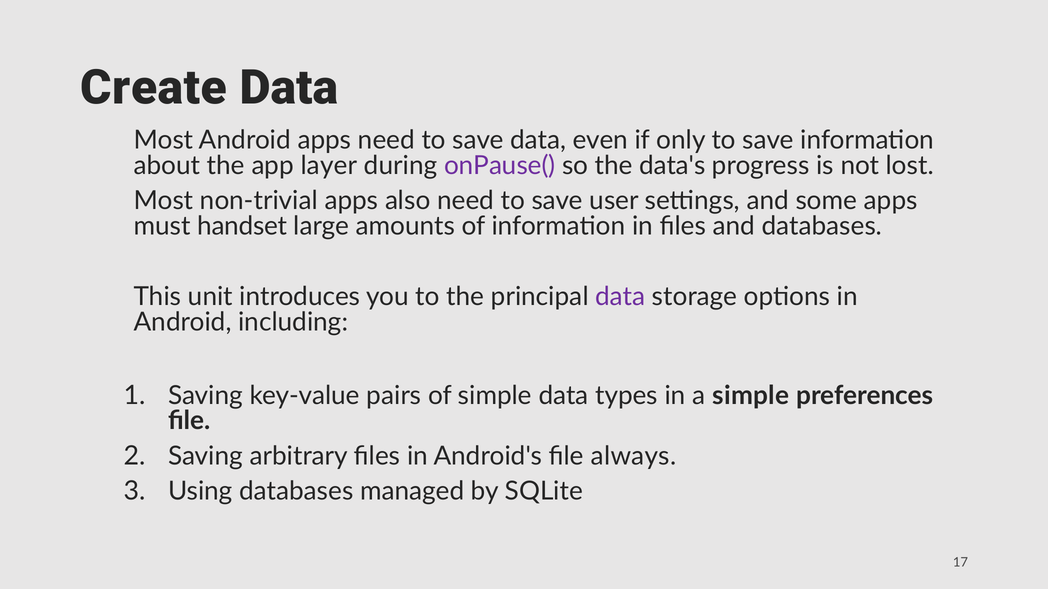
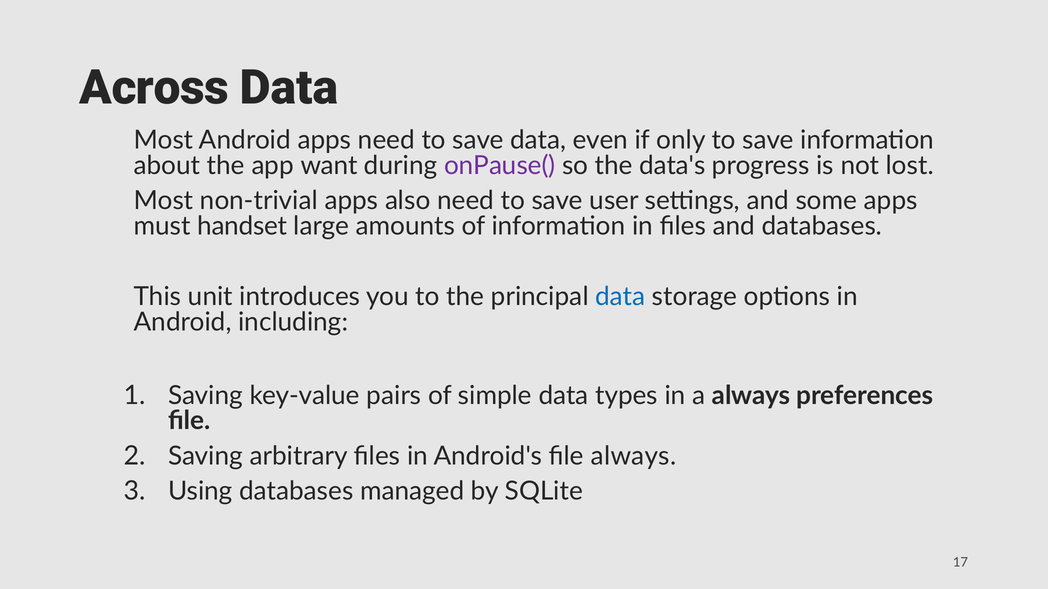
Create: Create -> Across (154, 88)
layer: layer -> want (329, 166)
data colour: purple -> blue (620, 297)
a simple: simple -> always (751, 396)
